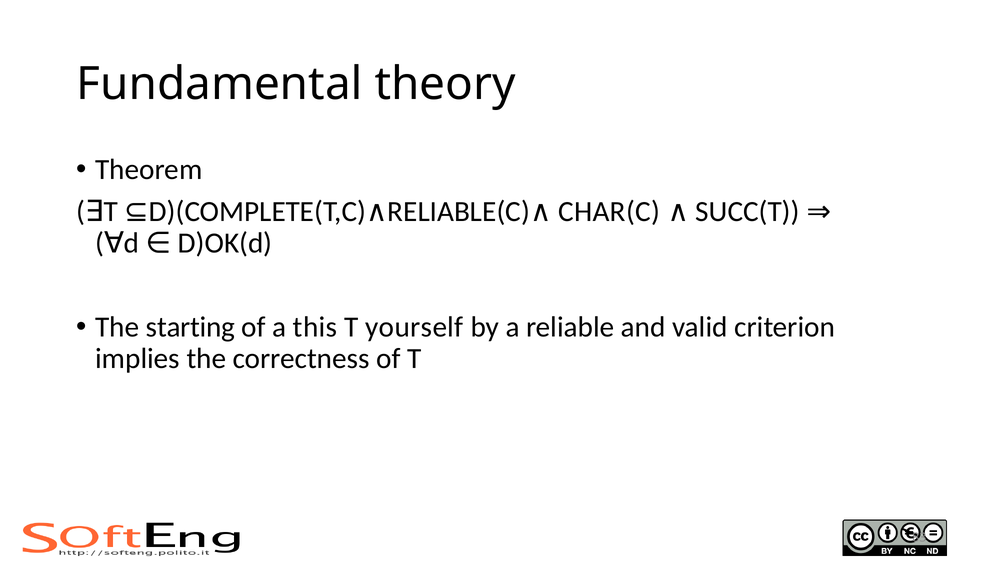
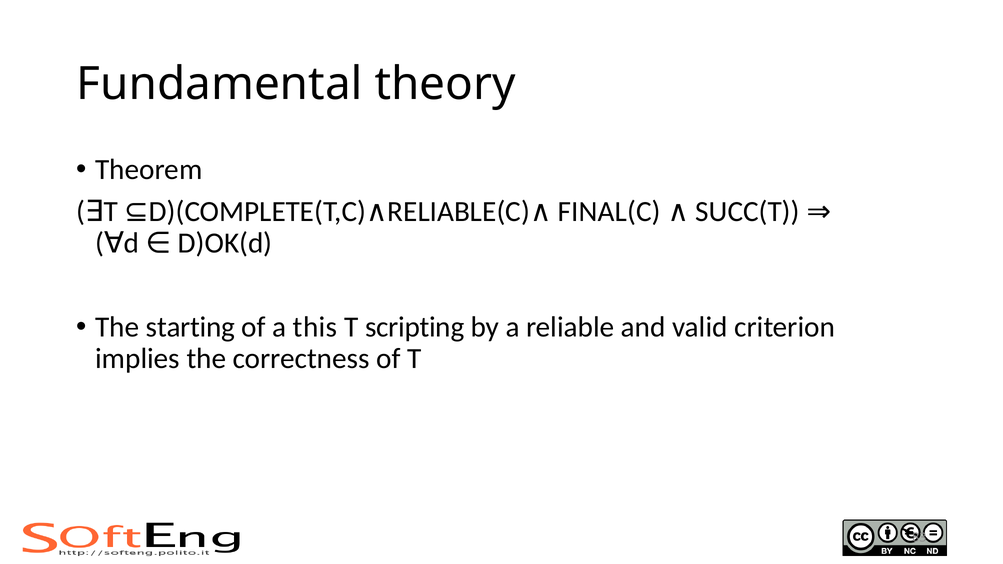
CHAR(C: CHAR(C -> FINAL(C (609, 212)
yourself: yourself -> scripting (415, 327)
